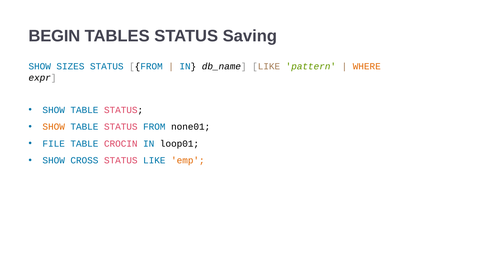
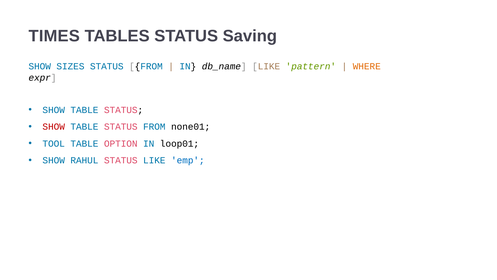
BEGIN: BEGIN -> TIMES (54, 36)
SHOW colour: orange -> red (54, 127)
FILE: FILE -> TOOL (54, 143)
CROCIN: CROCIN -> OPTION (121, 143)
CROSS: CROSS -> RAHUL (84, 160)
emp colour: orange -> blue (188, 160)
